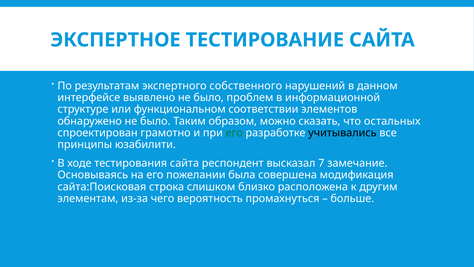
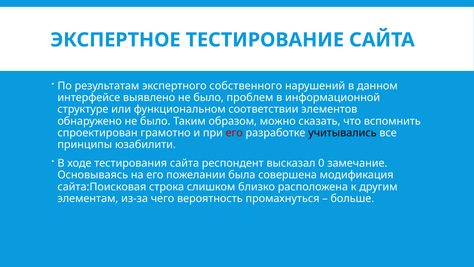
остальных: остальных -> вспомнить (392, 121)
его colour: green -> red (234, 133)
7: 7 -> 0 (321, 163)
